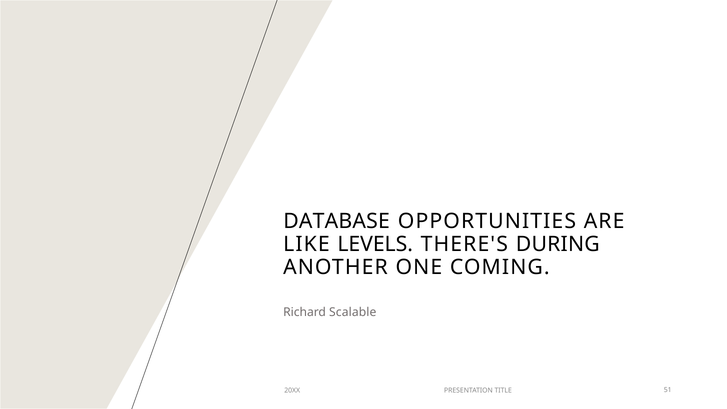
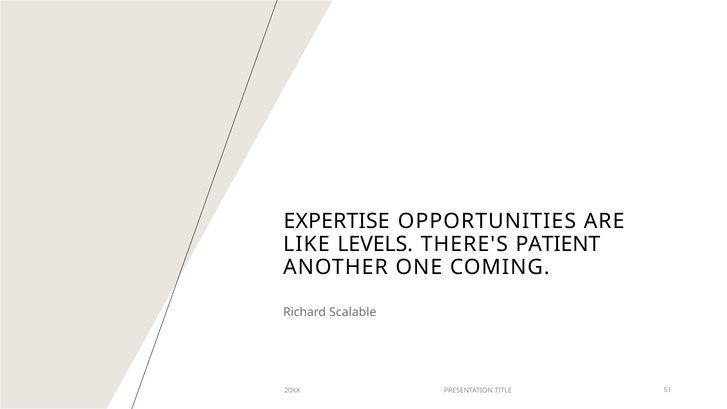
DATABASE: DATABASE -> EXPERTISE (337, 221)
DURING: DURING -> PATIENT (558, 244)
